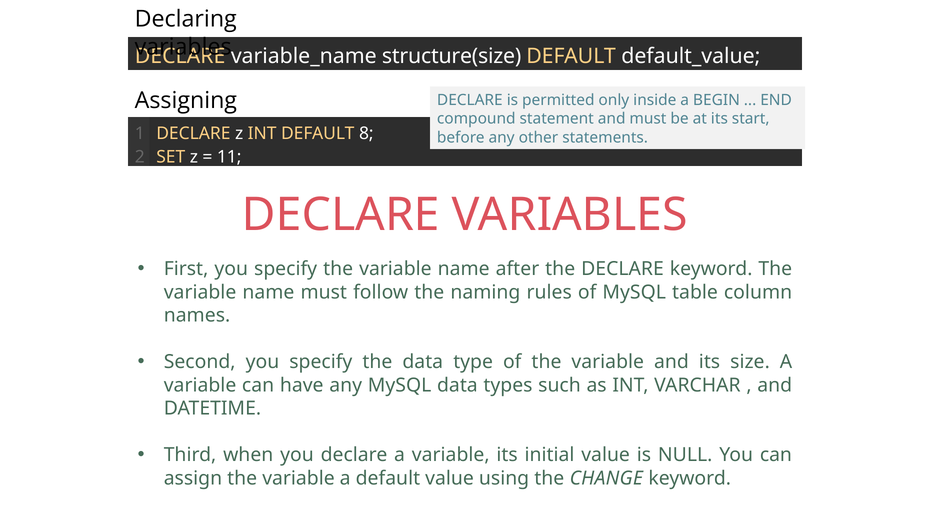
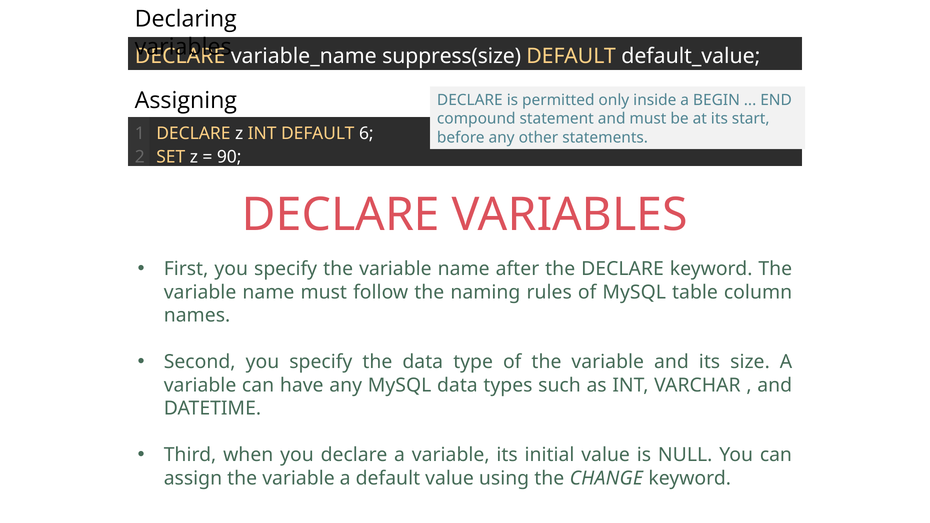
structure(size: structure(size -> suppress(size (452, 56)
8: 8 -> 6 (366, 133)
11: 11 -> 90 (229, 157)
